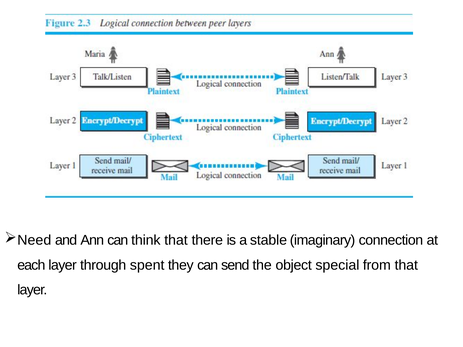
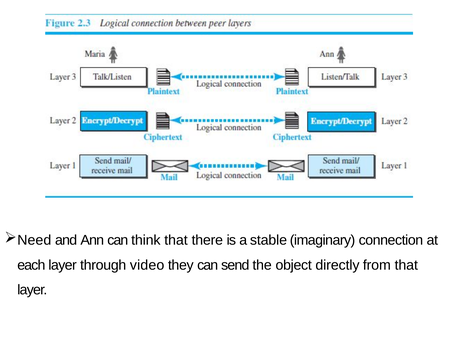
spent: spent -> video (147, 265)
special: special -> directly (337, 265)
